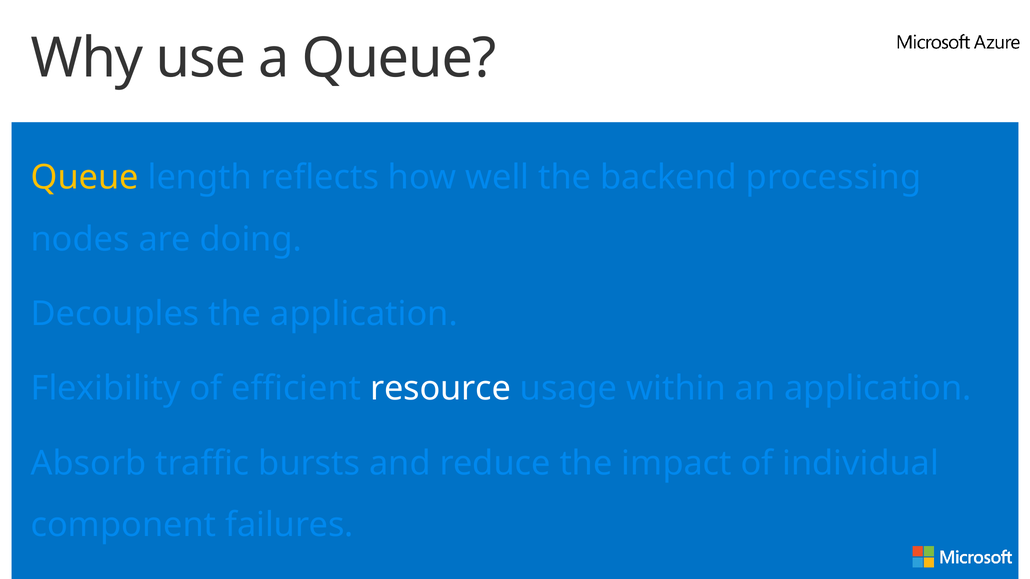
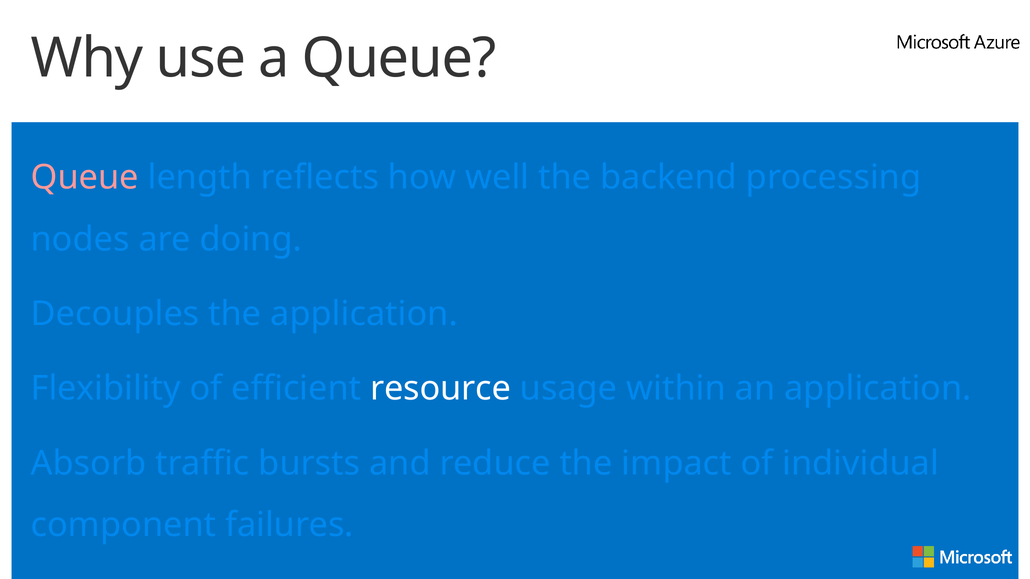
Queue colour: yellow -> pink (85, 178)
